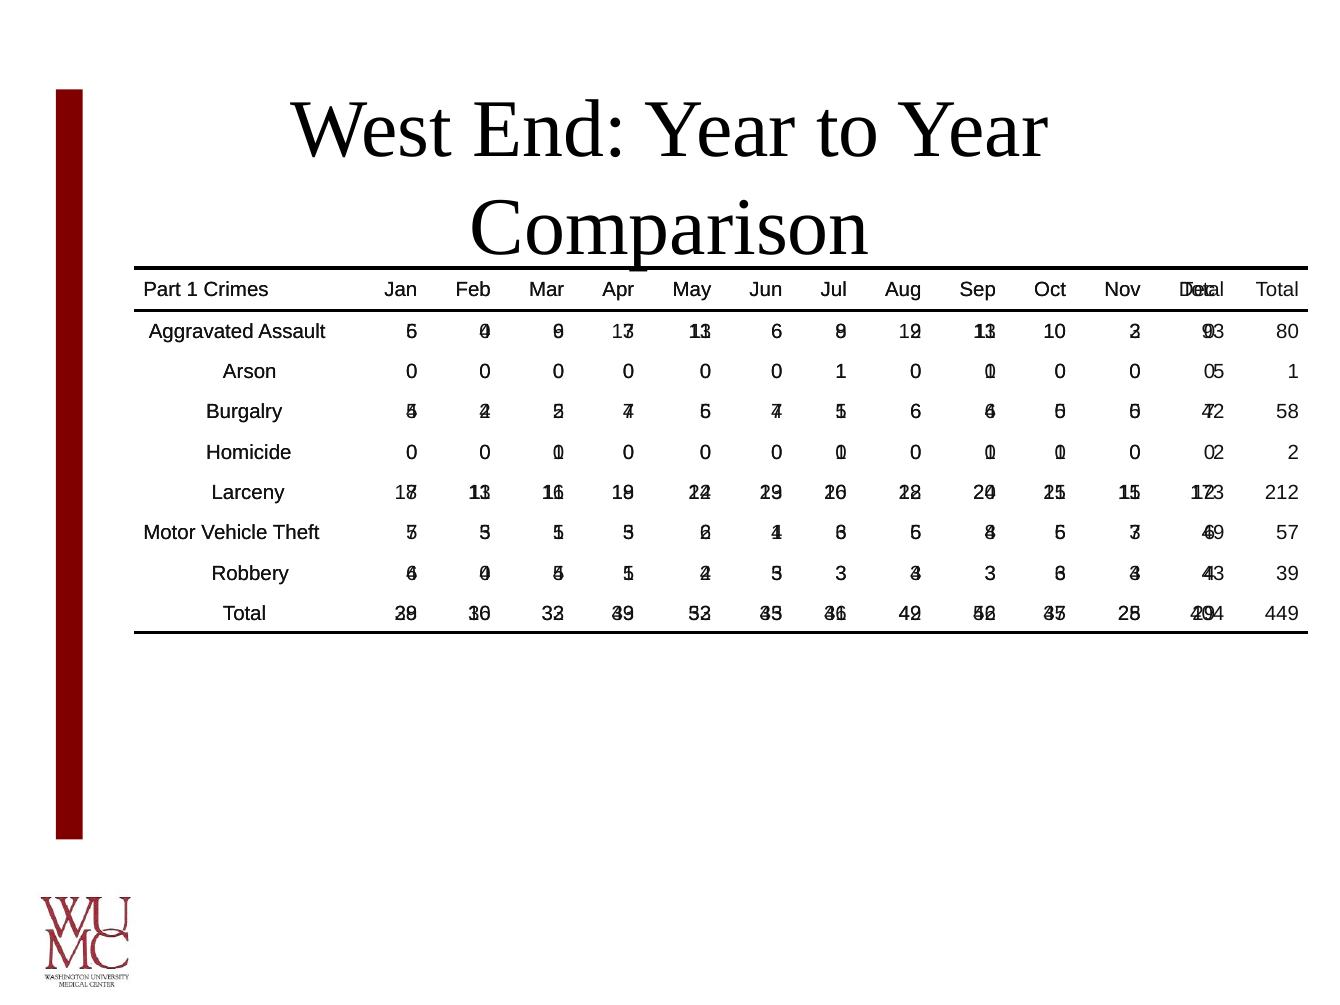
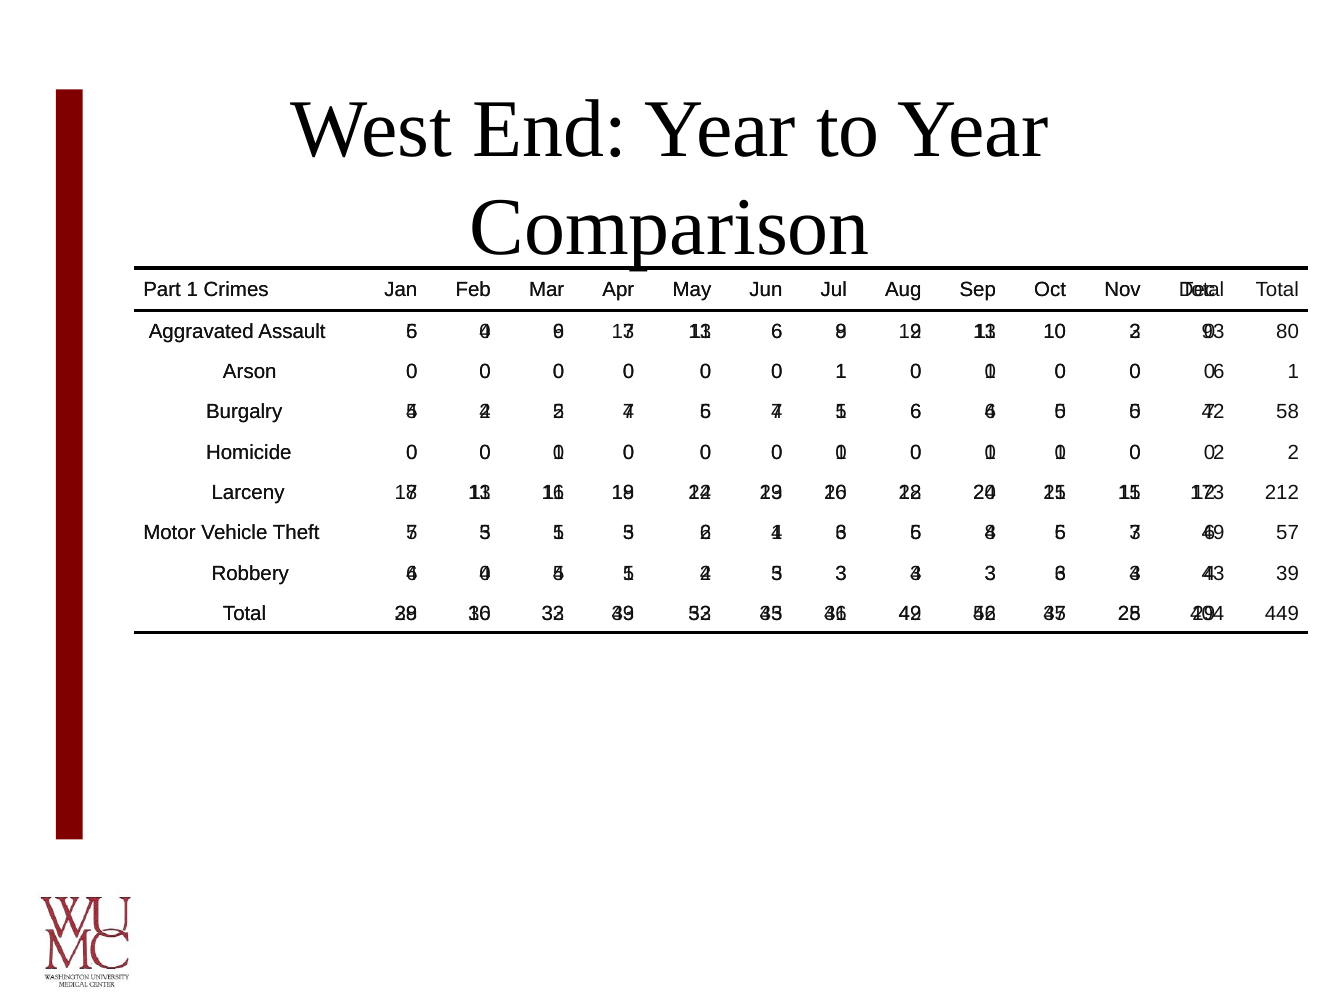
5: 5 -> 6 (1219, 372)
